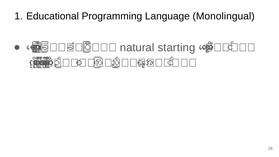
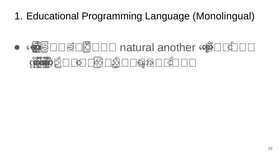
starting: starting -> another (177, 48)
